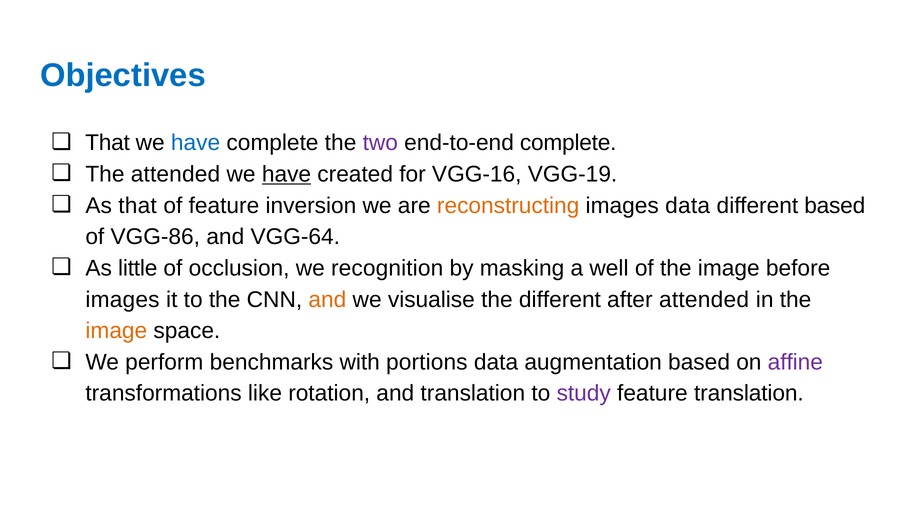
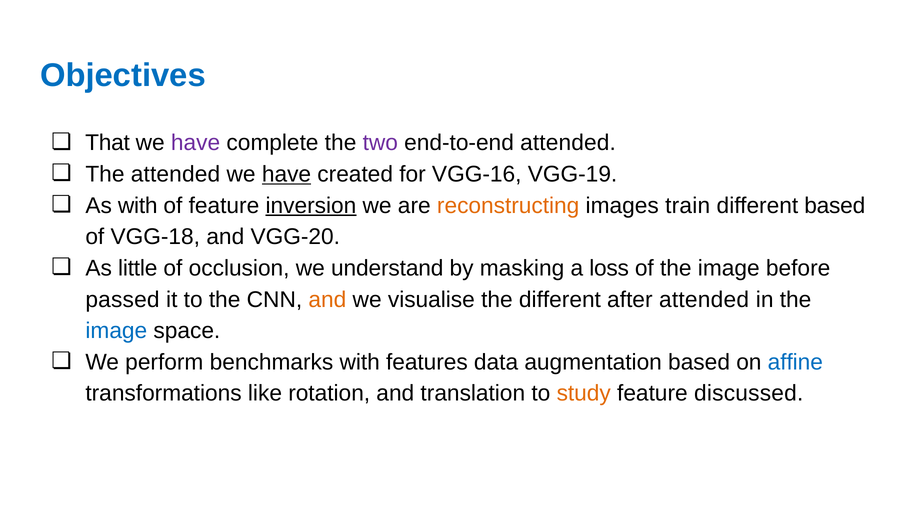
have colour: blue -> purple (196, 143)
end-to-end complete: complete -> attended (568, 143)
As that: that -> with (138, 205)
inversion underline: none -> present (311, 205)
images data: data -> train (688, 205)
VGG-86: VGG-86 -> VGG-18 (155, 237)
VGG-64: VGG-64 -> VGG-20 (295, 237)
recognition: recognition -> understand (387, 268)
well: well -> loss (609, 268)
images: images -> passed (123, 299)
image colour: orange -> blue (116, 331)
portions: portions -> features (427, 362)
affine colour: purple -> blue (795, 362)
study colour: purple -> orange (584, 393)
feature translation: translation -> discussed (749, 393)
